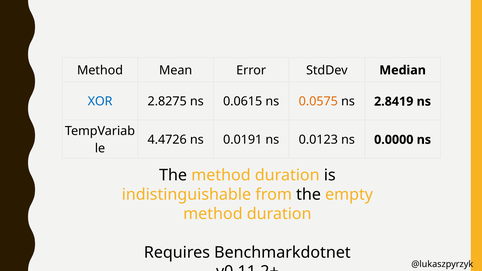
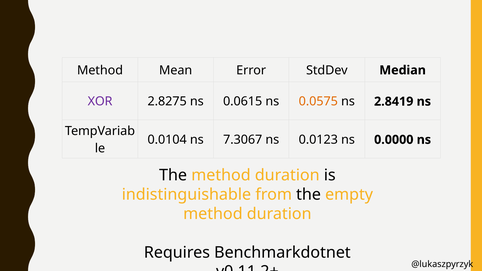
XOR colour: blue -> purple (100, 102)
4.4726: 4.4726 -> 0.0104 (167, 140)
0.0191: 0.0191 -> 7.3067 (243, 140)
